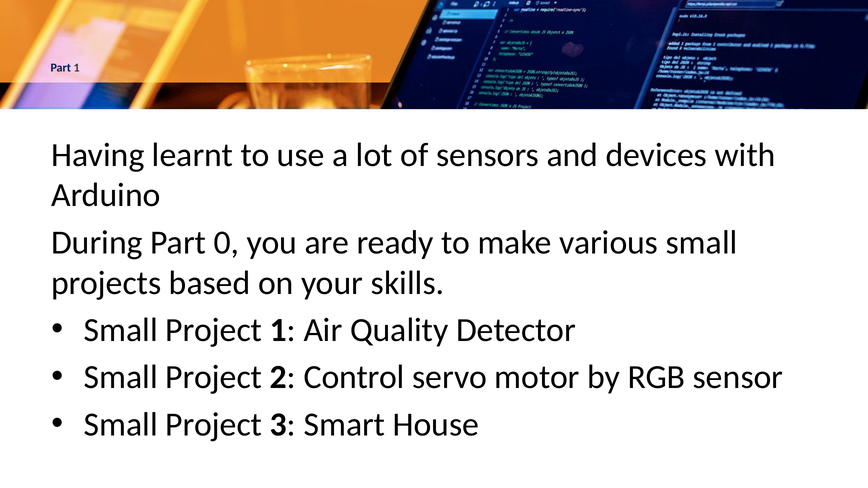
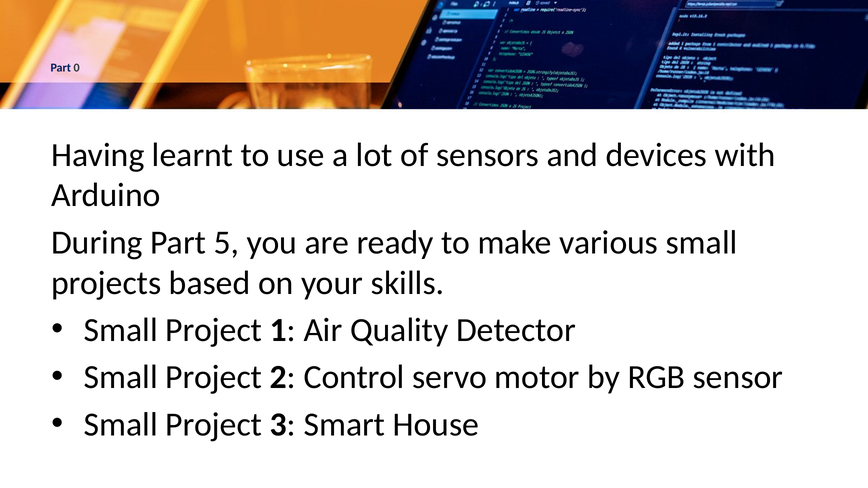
Part 1: 1 -> 0 (77, 68)
0: 0 -> 5 (226, 243)
